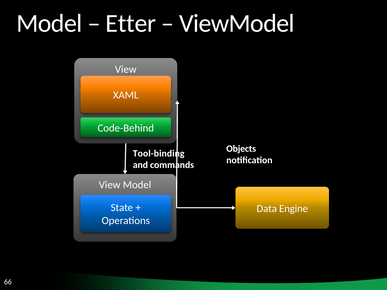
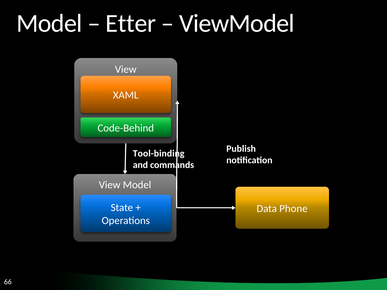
Objects: Objects -> Publish (241, 149)
Engine: Engine -> Phone (293, 209)
